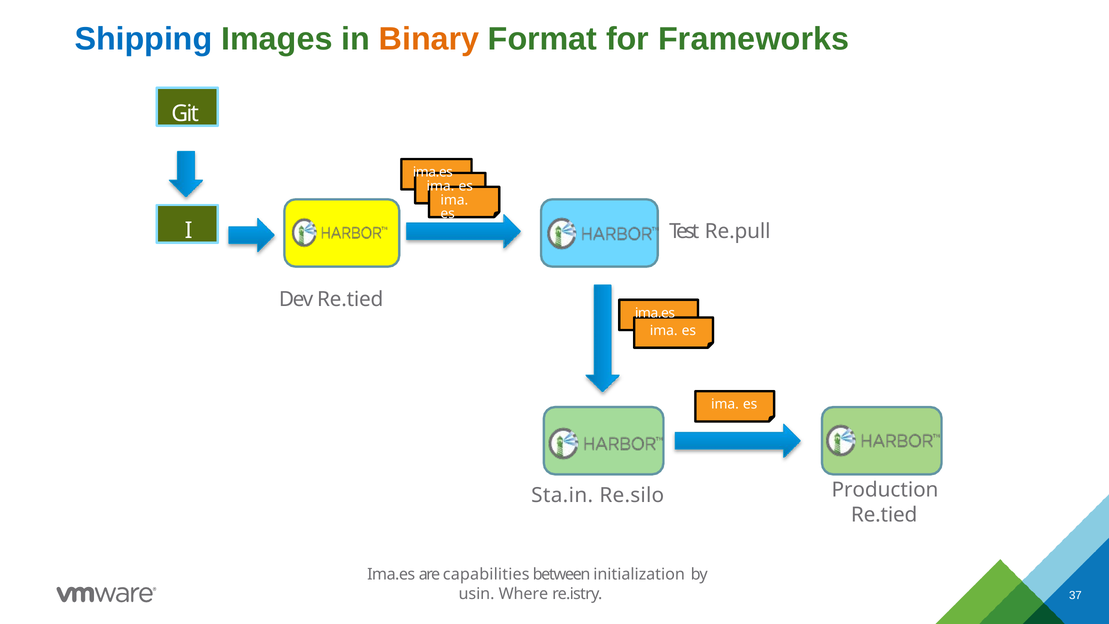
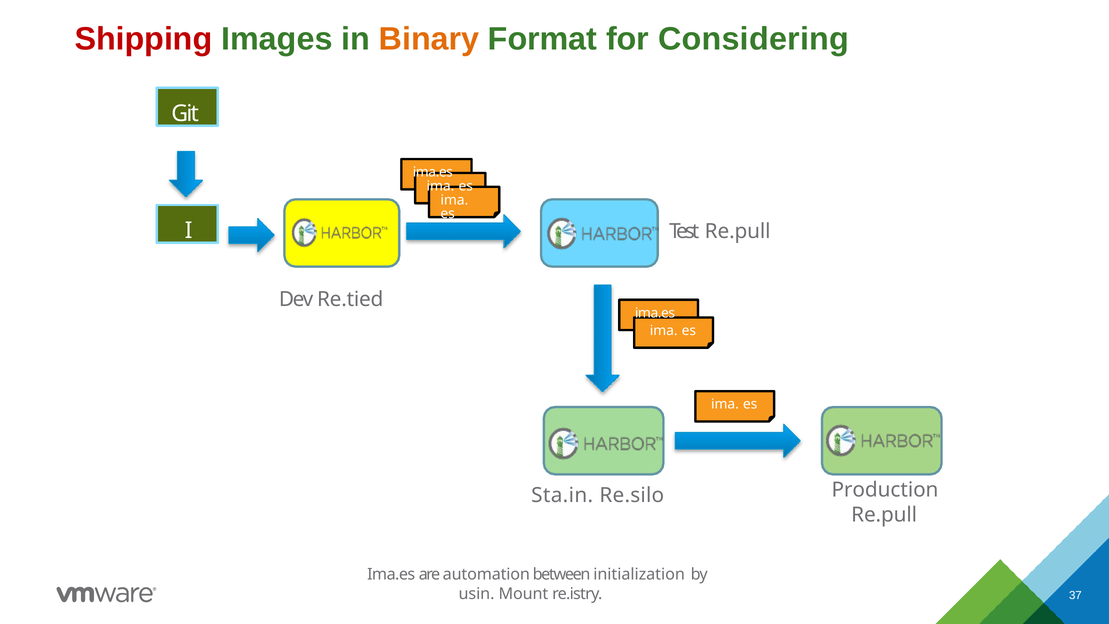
Shipping colour: blue -> red (144, 39)
Frameworks: Frameworks -> Considering (754, 39)
Re.tied: Re.tied -> Re.pull (884, 515)
capabilities: capabilities -> automation (486, 574)
Where: Where -> Mount (523, 594)
